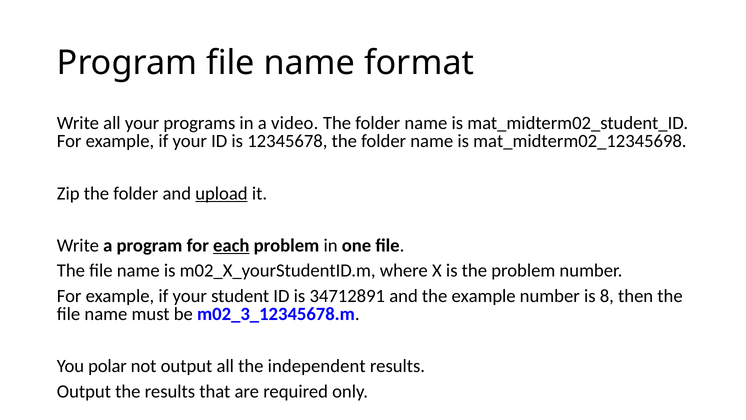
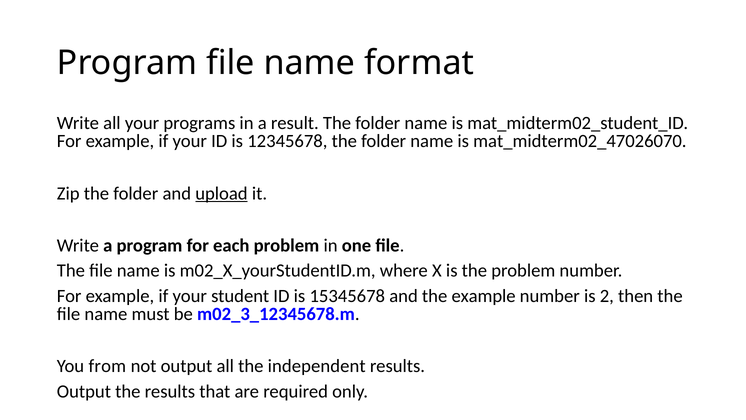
video: video -> result (295, 123)
mat_midterm02_12345698: mat_midterm02_12345698 -> mat_midterm02_47026070 (580, 141)
each underline: present -> none (231, 245)
34712891: 34712891 -> 15345678 (347, 296)
8: 8 -> 2 (607, 296)
polar: polar -> from (107, 366)
